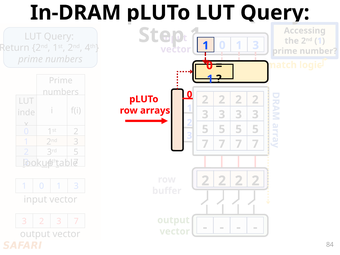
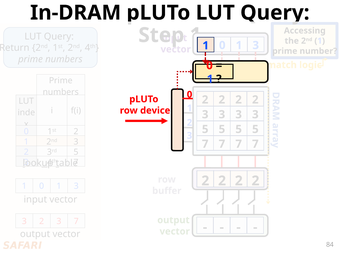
arrays: arrays -> device (155, 110)
